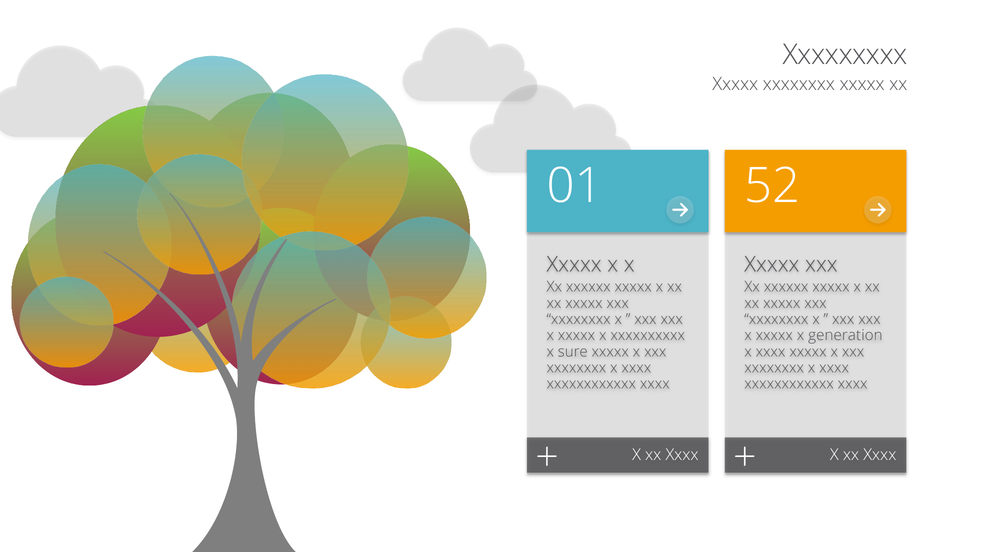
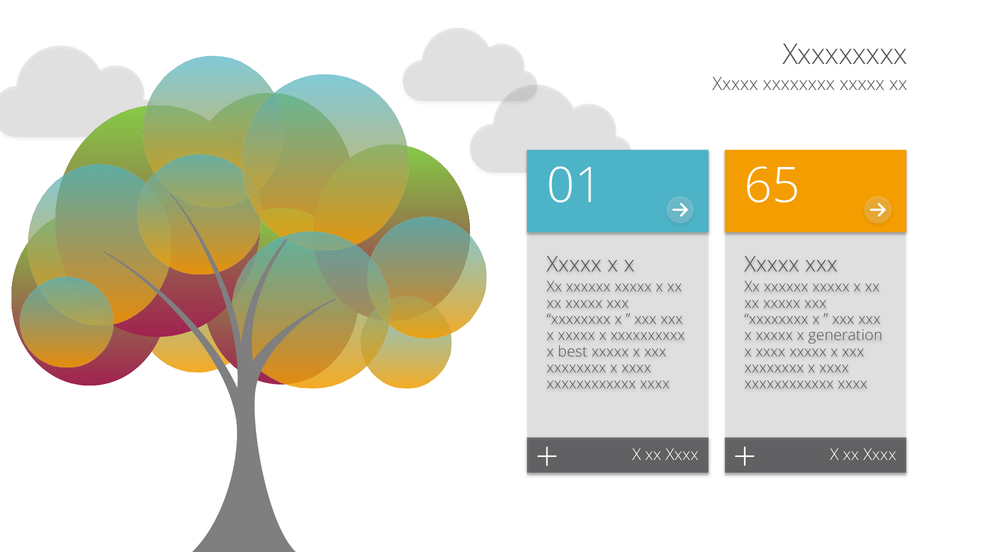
52: 52 -> 65 (772, 186)
sure: sure -> best (573, 351)
